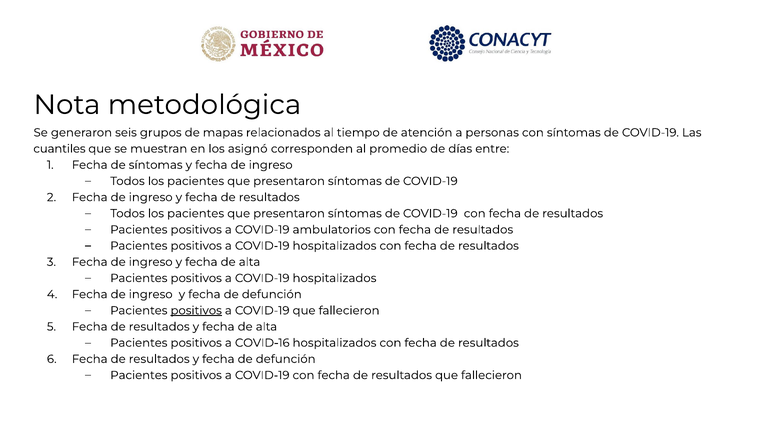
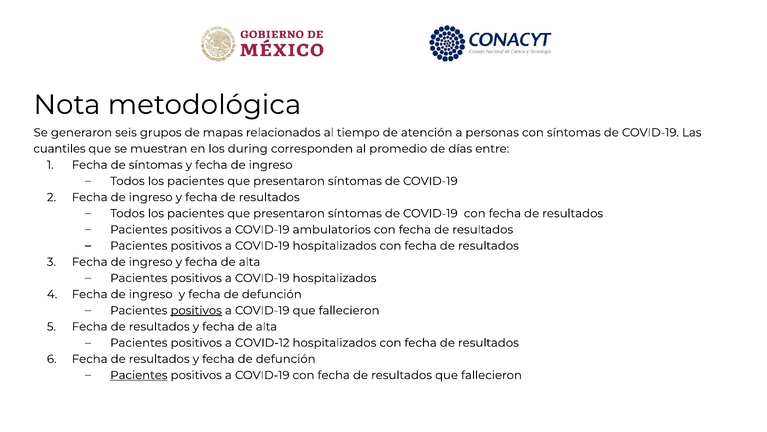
asignó: asignó -> during (248, 149)
COVID-16: COVID-16 -> COVID-12 (262, 342)
Pacientes underline: none -> present (139, 375)
